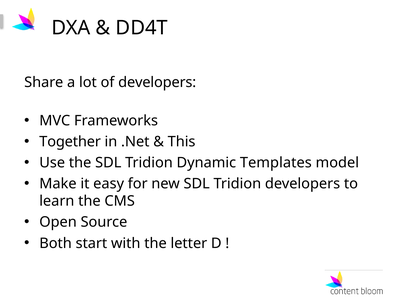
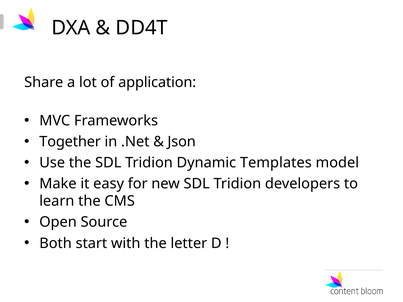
of developers: developers -> application (157, 82)
This: This -> Json (182, 142)
